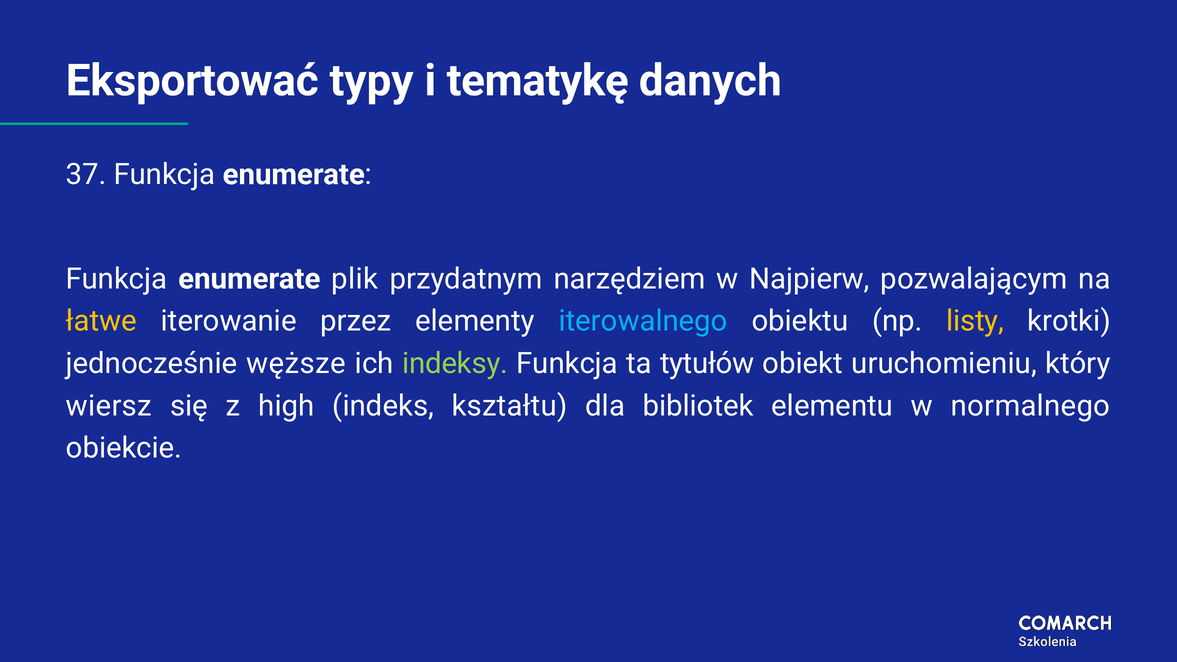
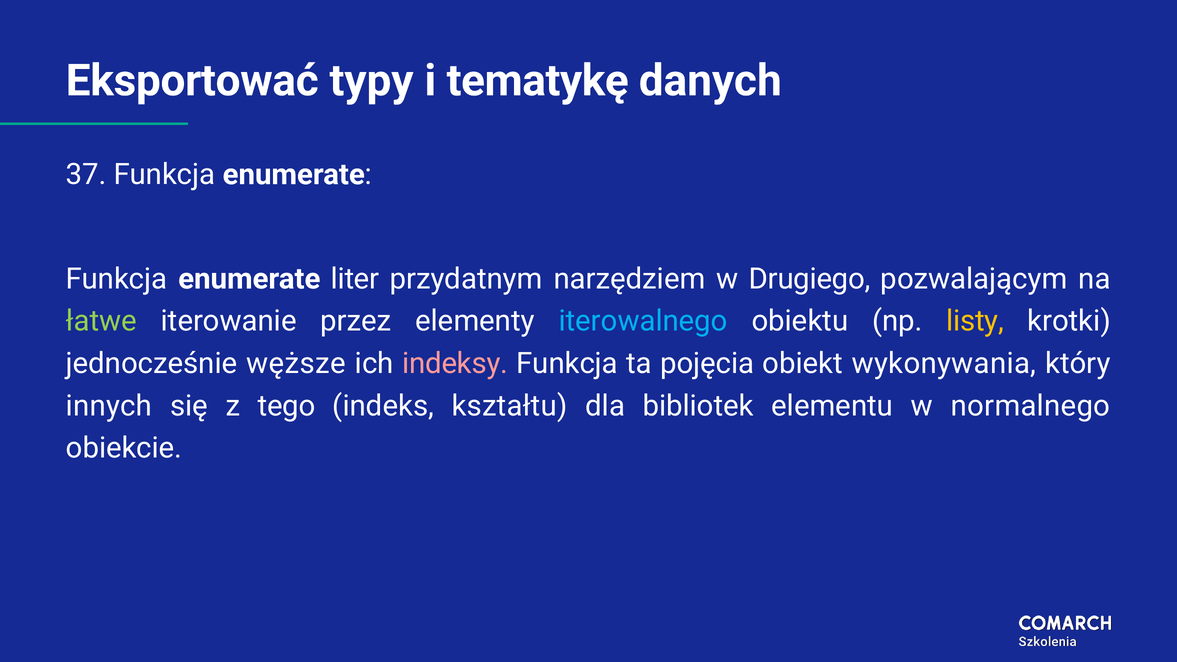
plik: plik -> liter (355, 279)
Najpierw: Najpierw -> Drugiego (810, 279)
łatwe colour: yellow -> light green (101, 321)
indeksy colour: light green -> pink (455, 364)
tytułów: tytułów -> pojęcia (707, 364)
uruchomieniu: uruchomieniu -> wykonywania (944, 364)
wiersz: wiersz -> innych (109, 406)
high: high -> tego (287, 406)
